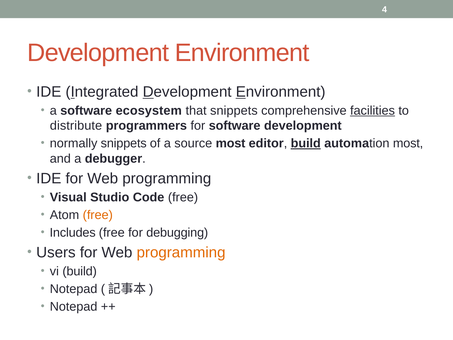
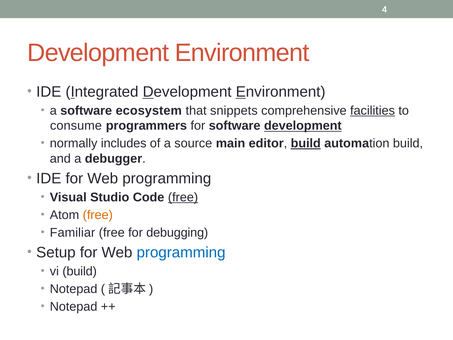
distribute: distribute -> consume (76, 126)
development underline: none -> present (303, 126)
normally snippets: snippets -> includes (124, 143)
source most: most -> main (231, 143)
automation most: most -> build (408, 143)
free underline: none -> present (183, 197)
Includes: Includes -> Familiar (73, 232)
Users: Users -> Setup (56, 252)
programming colour: orange -> blue (181, 252)
